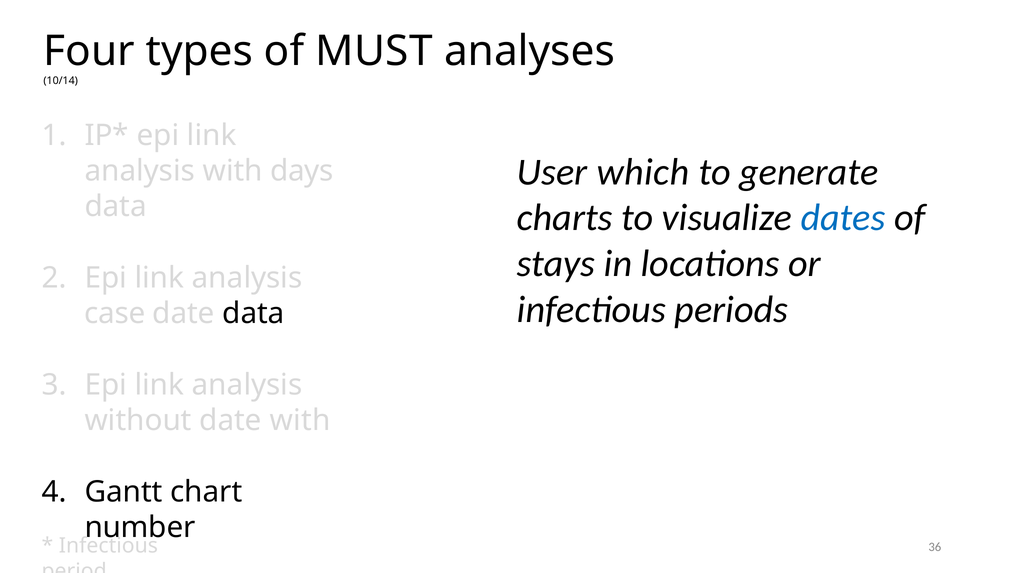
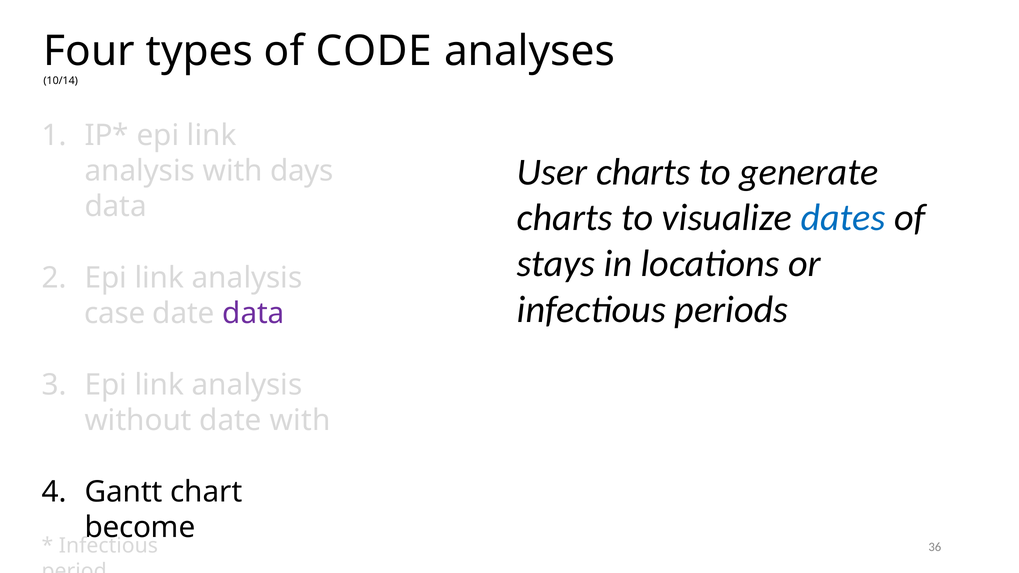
MUST: MUST -> CODE (374, 51)
User which: which -> charts (643, 172)
data colour: black -> purple (254, 314)
number: number -> become (140, 528)
